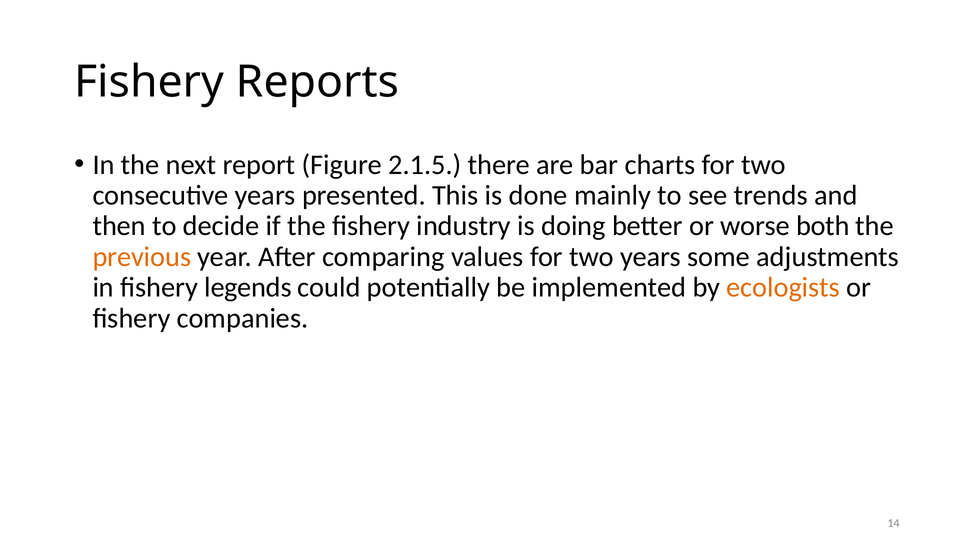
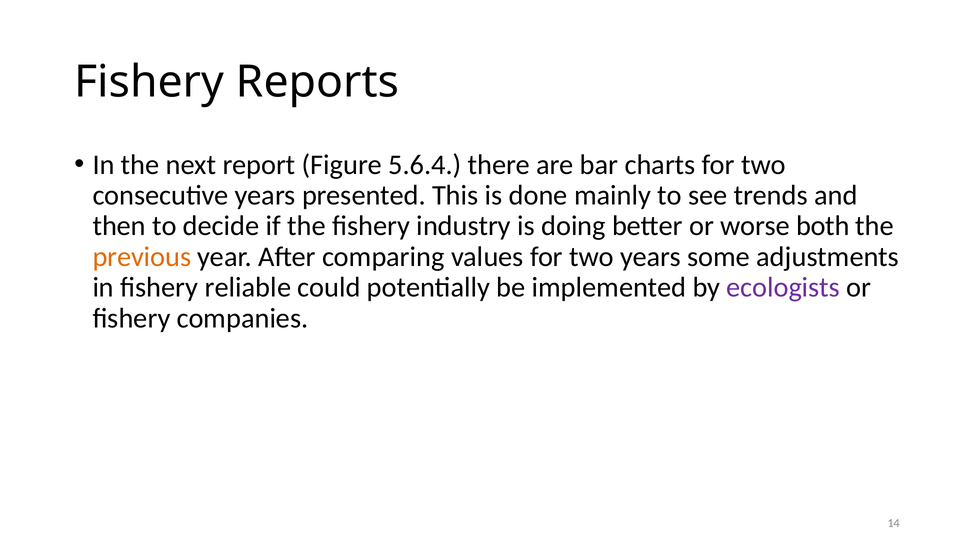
2.1.5: 2.1.5 -> 5.6.4 (425, 165)
legends: legends -> reliable (248, 287)
ecologists colour: orange -> purple (783, 287)
